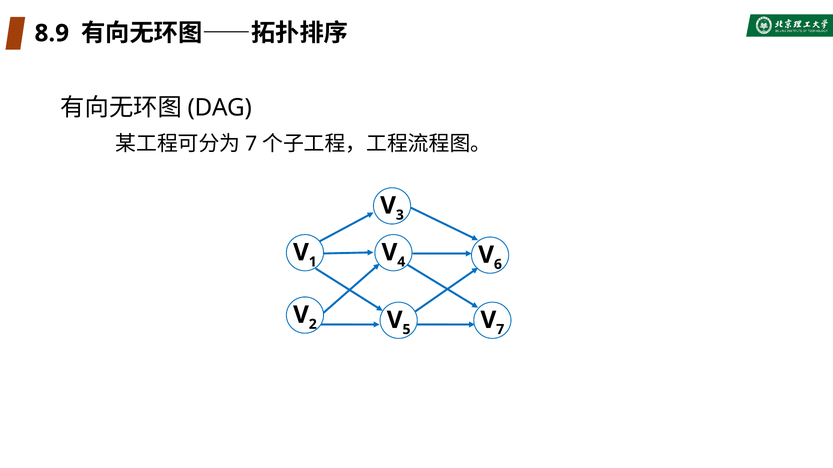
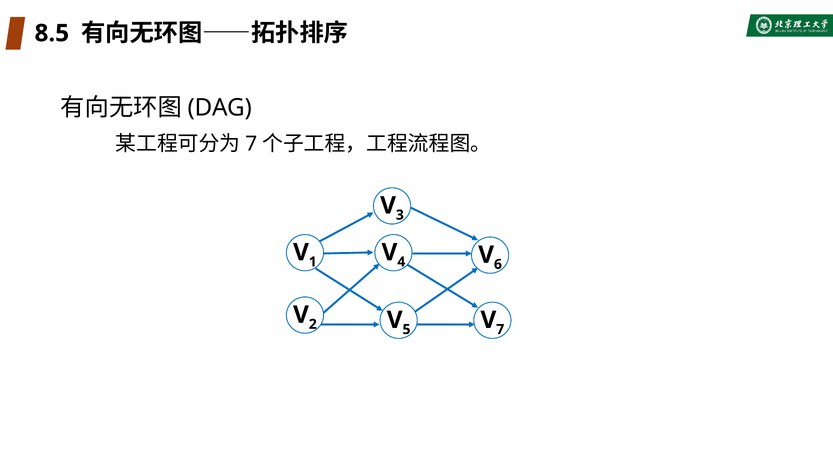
8.9: 8.9 -> 8.5 (52, 33)
